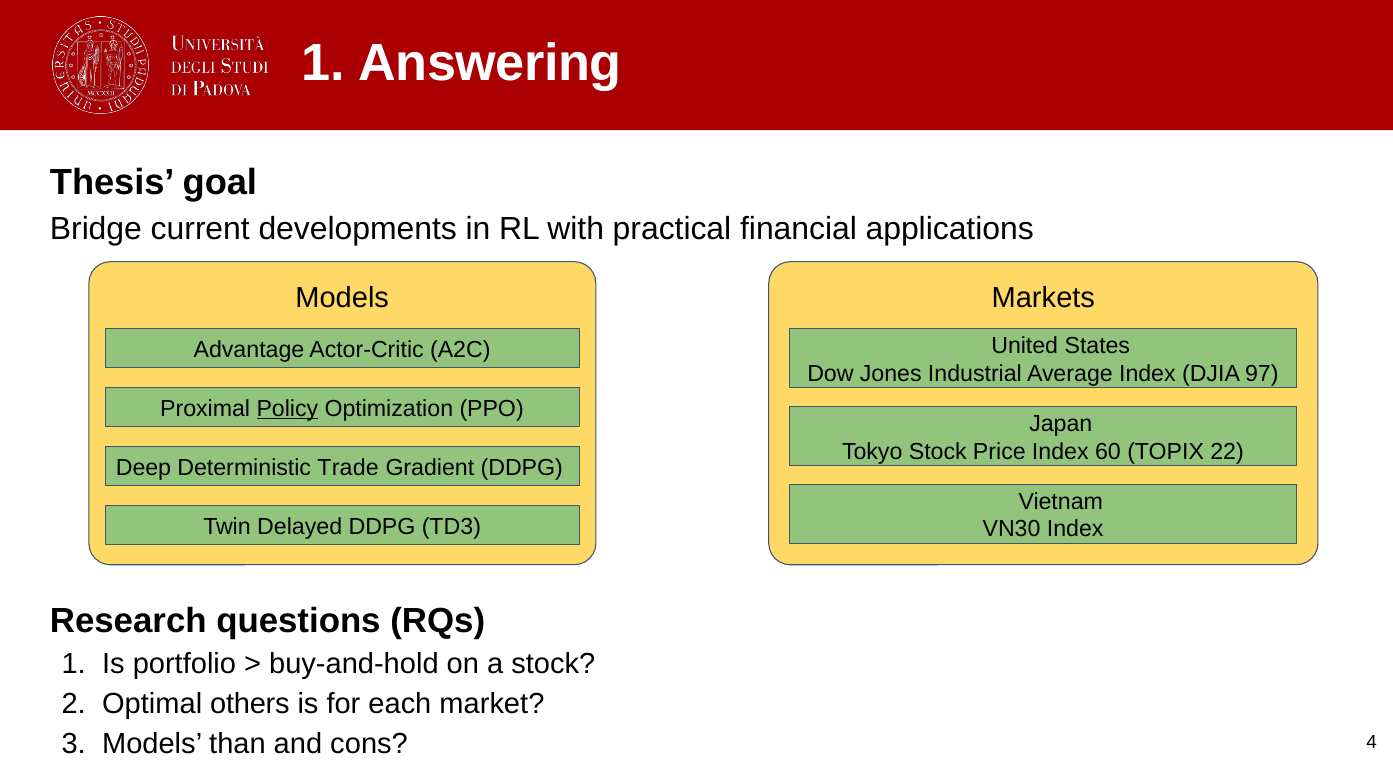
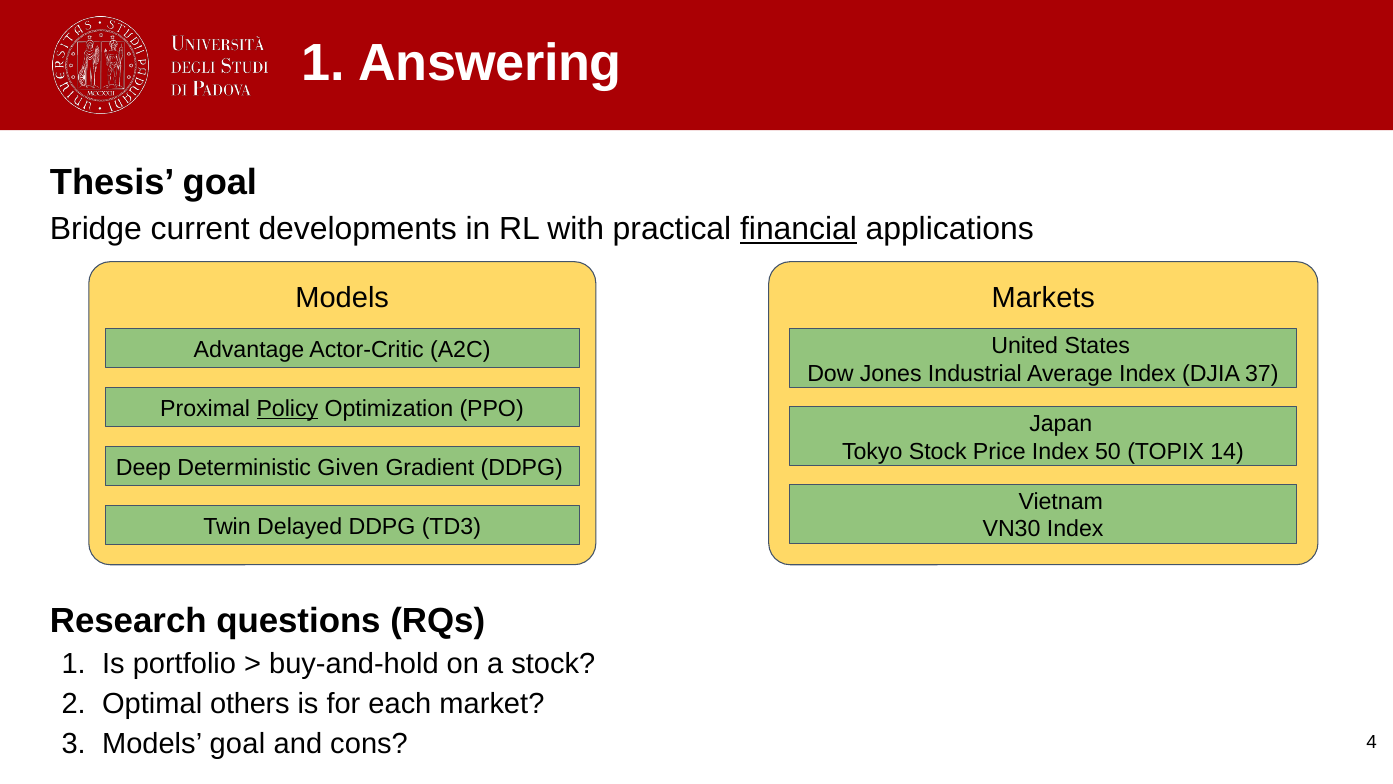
financial underline: none -> present (799, 229)
97: 97 -> 37 (1262, 373)
60: 60 -> 50 (1108, 451)
22: 22 -> 14 (1227, 451)
Trade: Trade -> Given (348, 467)
Models than: than -> goal (237, 744)
